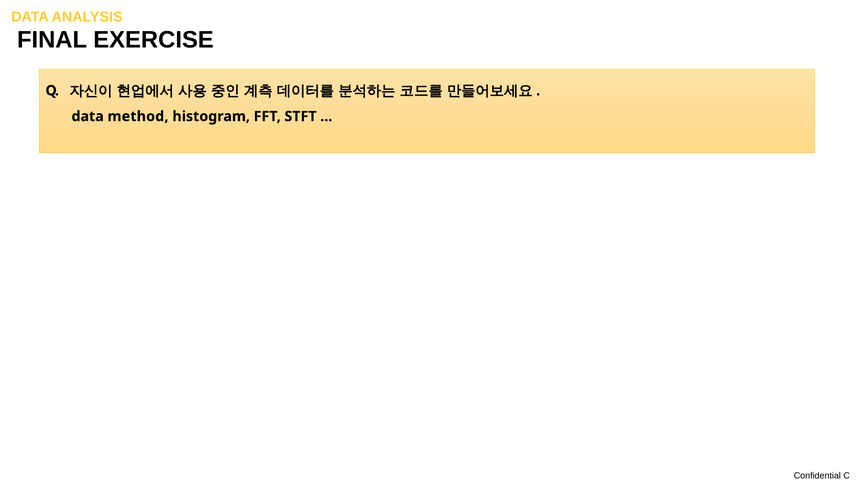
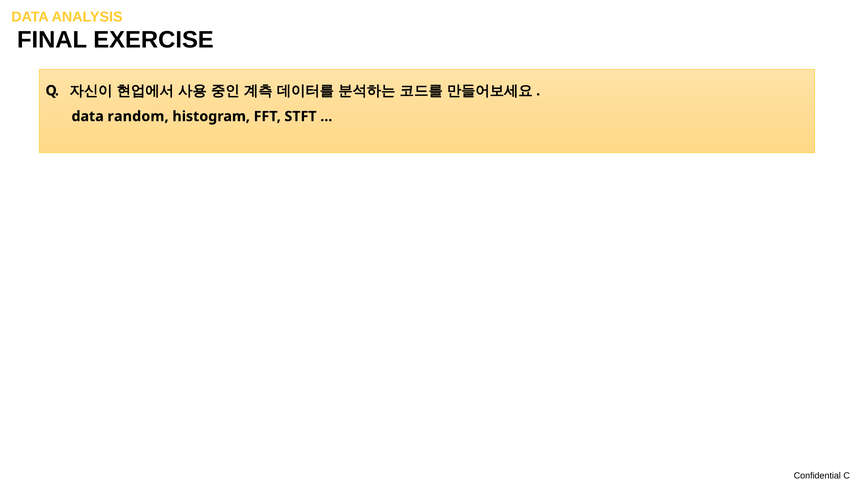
method: method -> random (138, 116)
